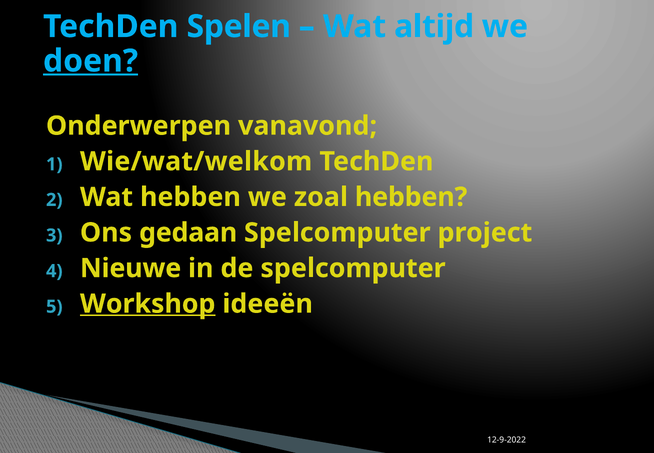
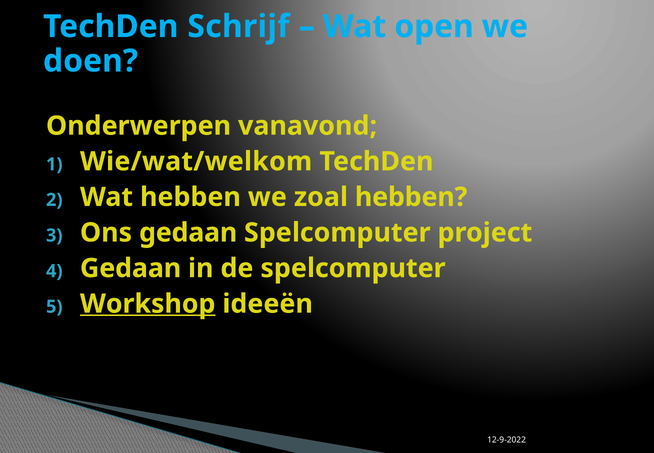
Spelen: Spelen -> Schrijf (238, 27)
altijd: altijd -> open (434, 27)
doen underline: present -> none (91, 61)
Nieuwe: Nieuwe -> Gedaan (131, 268)
